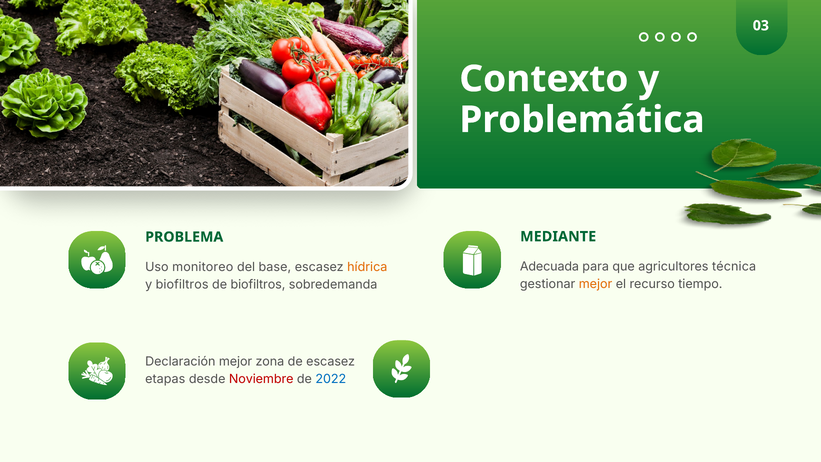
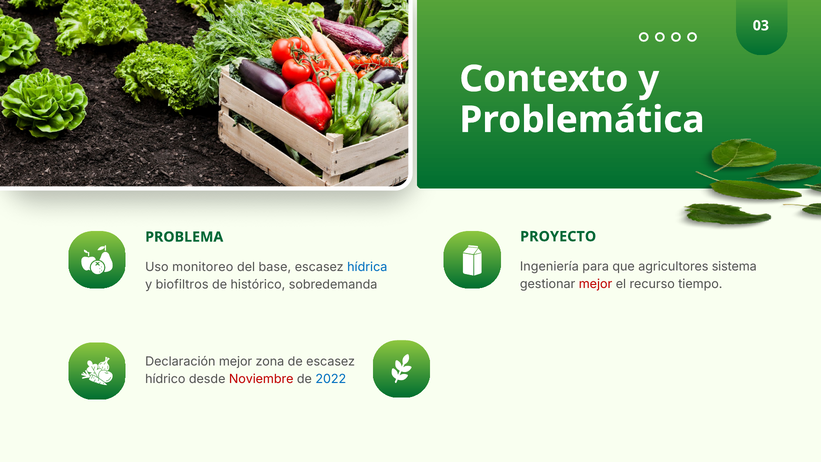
MEDIANTE: MEDIANTE -> PROYECTO (558, 236)
Adecuada: Adecuada -> Ingeniería (549, 267)
técnica: técnica -> sistema (734, 267)
hídrica colour: orange -> blue (367, 267)
mejor colour: orange -> red (596, 284)
de biofiltros: biofiltros -> histórico (258, 285)
etapas: etapas -> hídrico (165, 379)
